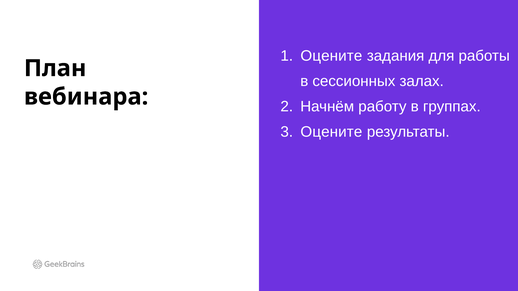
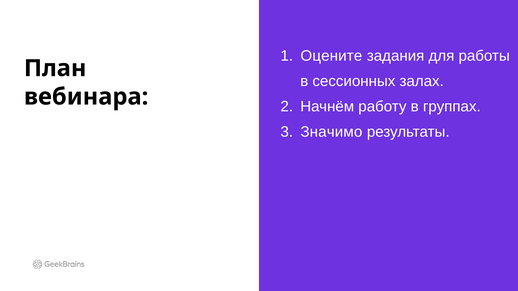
Оцените: Оцените -> Значимо (331, 132)
